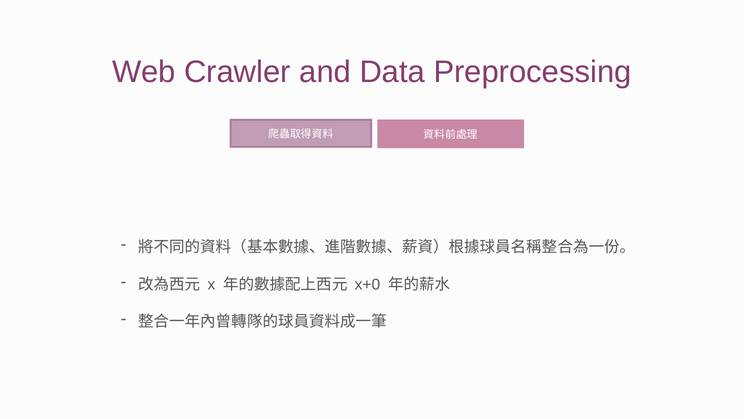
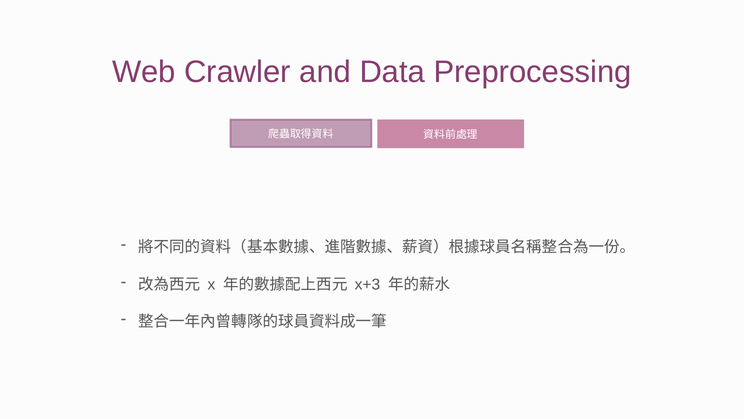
x+0: x+0 -> x+3 (367, 284)
